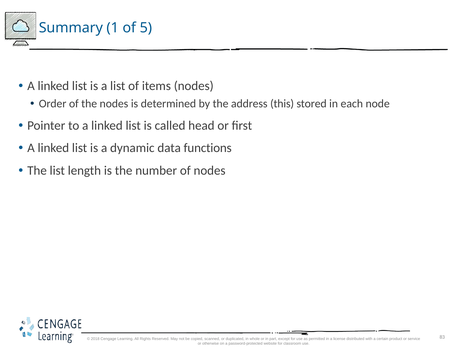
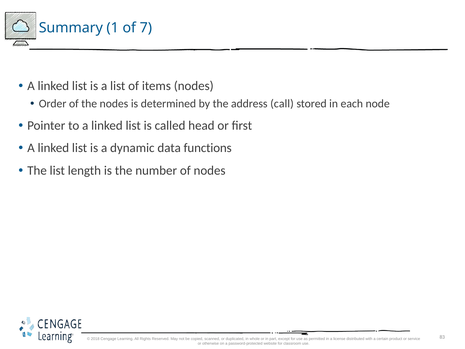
5: 5 -> 7 (146, 28)
this: this -> call (282, 104)
